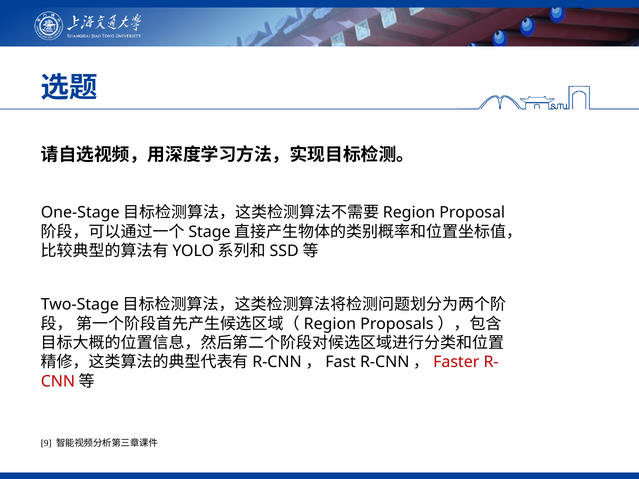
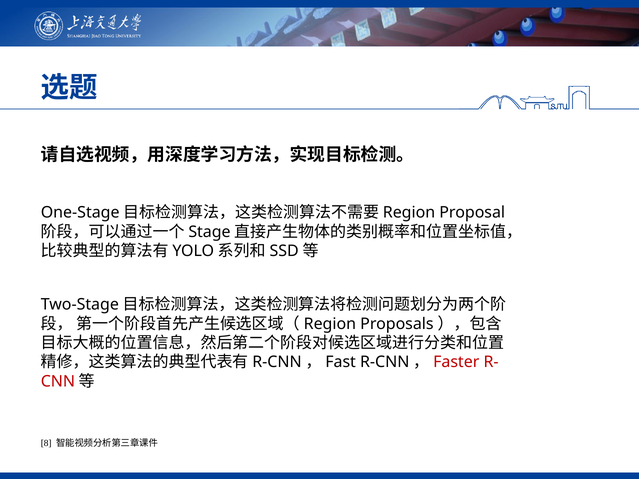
9: 9 -> 8 (46, 444)
